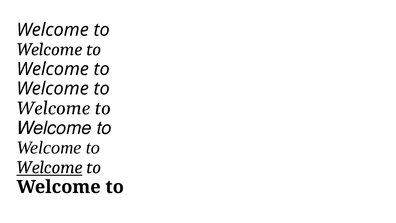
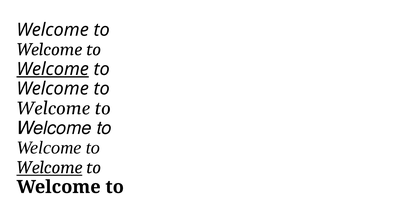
Welcome underline: none -> present (53, 69)
